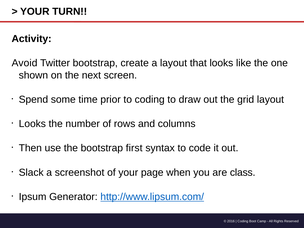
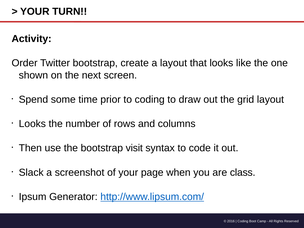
Avoid: Avoid -> Order (25, 63)
first: first -> visit (134, 148)
